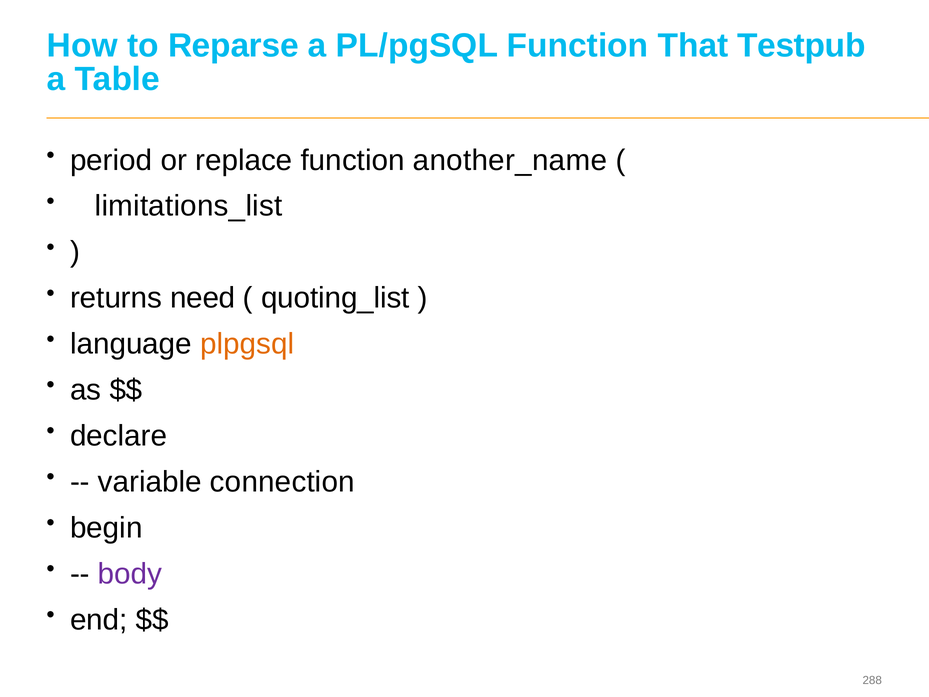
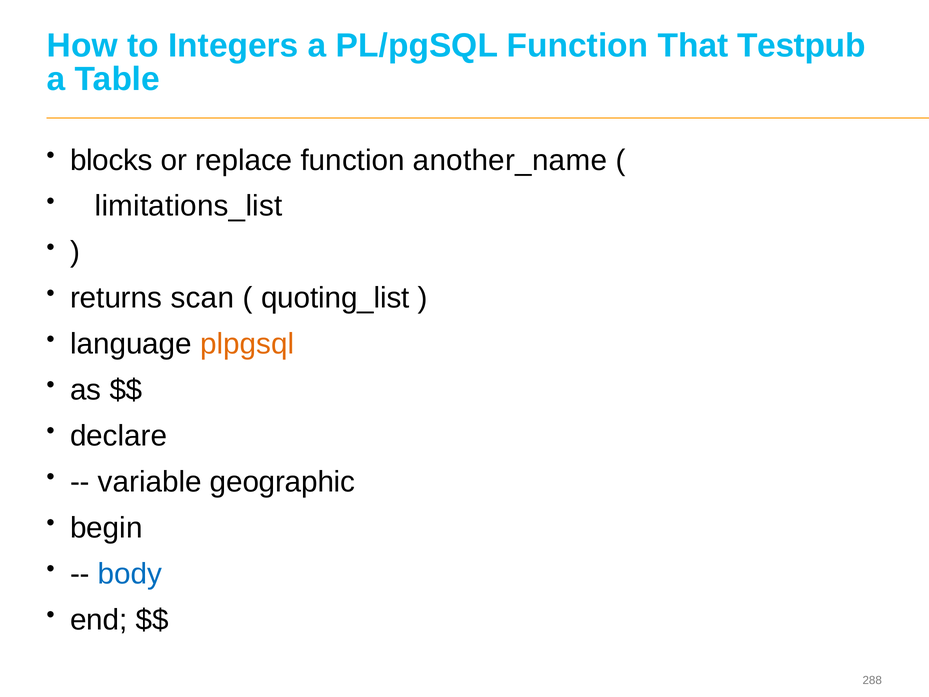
Reparse: Reparse -> Integers (233, 46)
period: period -> blocks (111, 160)
need: need -> scan (202, 298)
connection: connection -> geographic (283, 482)
body colour: purple -> blue (130, 574)
